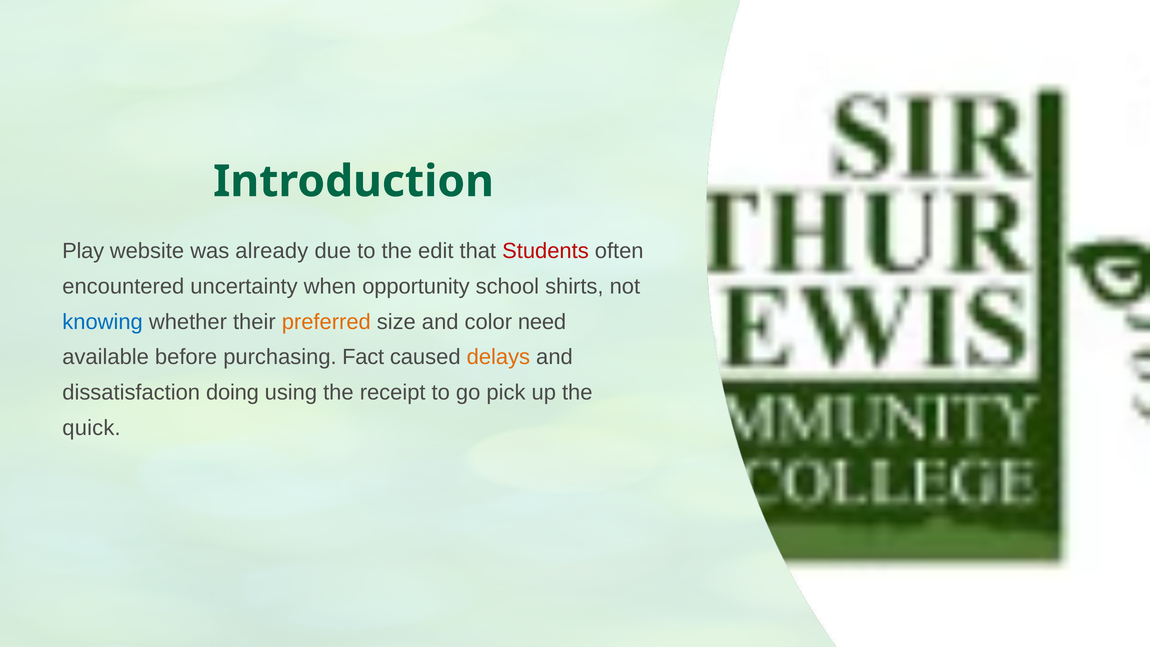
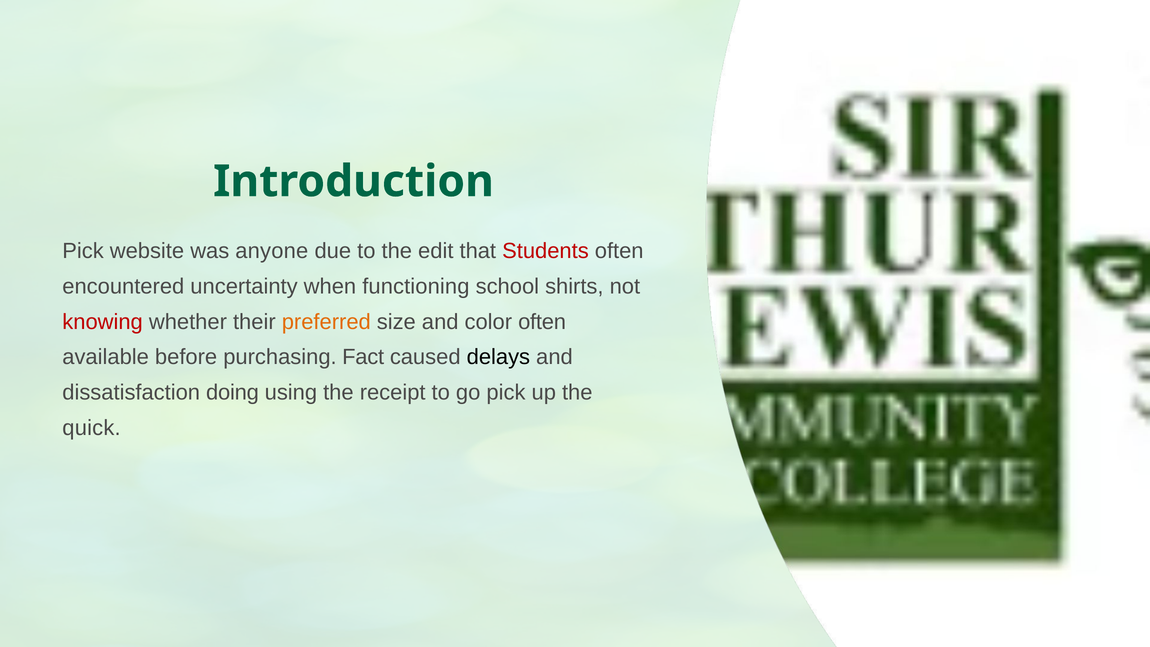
Play: Play -> Pick (83, 251)
already: already -> anyone (272, 251)
opportunity: opportunity -> functioning (416, 286)
knowing colour: blue -> red (103, 322)
color need: need -> often (542, 322)
delays colour: orange -> black (498, 357)
